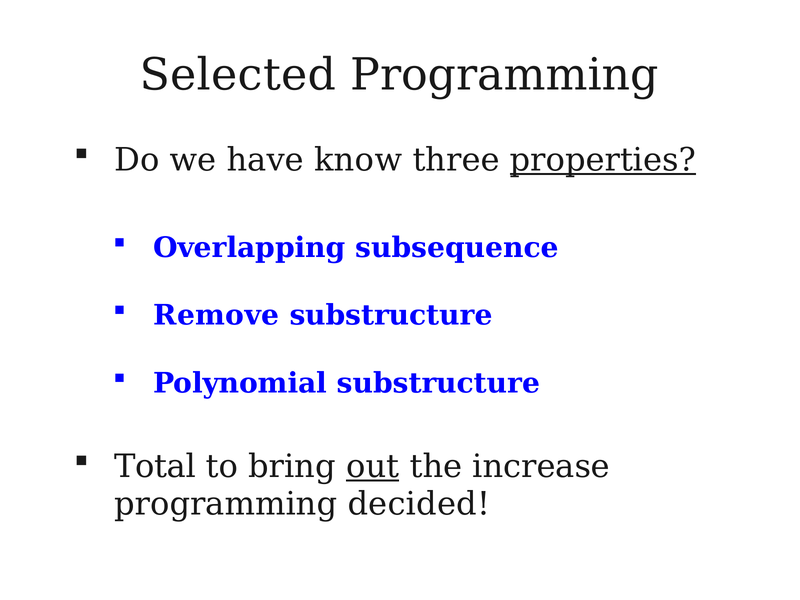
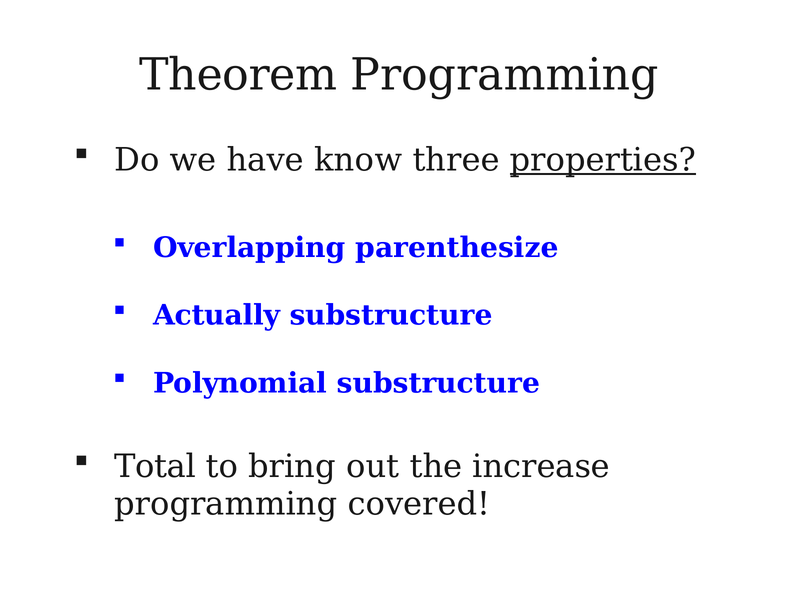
Selected: Selected -> Theorem (238, 75)
subsequence: subsequence -> parenthesize (457, 248)
Remove: Remove -> Actually (217, 316)
out underline: present -> none (373, 467)
decided: decided -> covered (419, 504)
